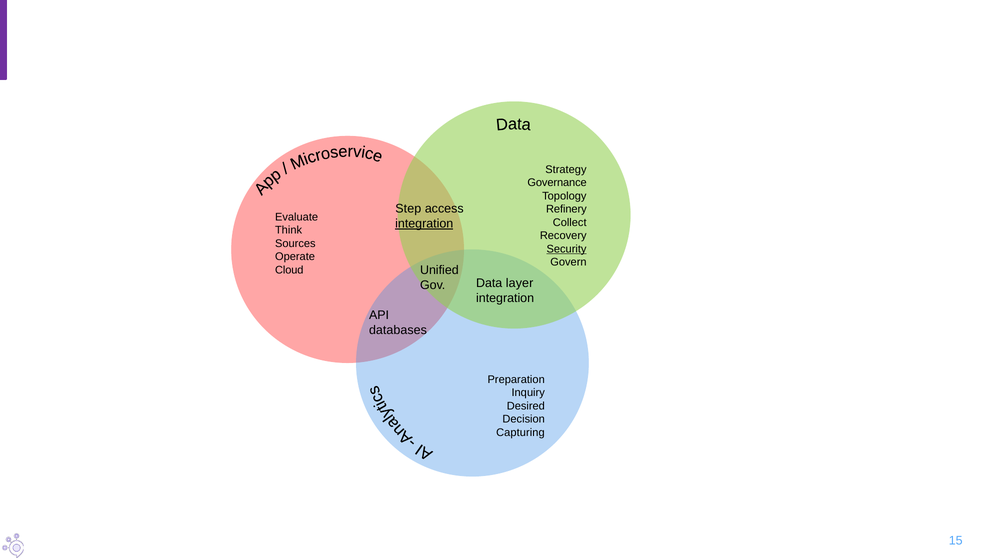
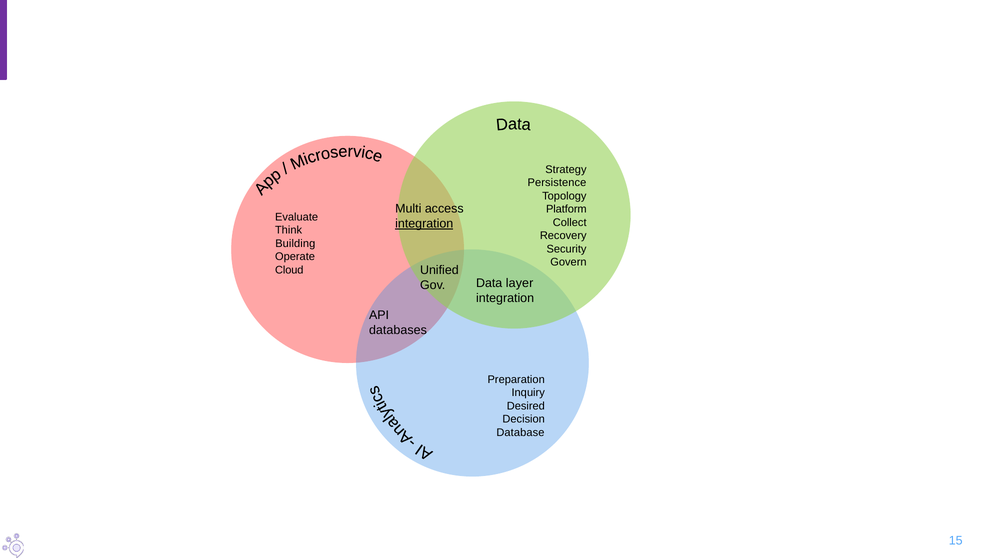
Governance: Governance -> Persistence (557, 183)
Step: Step -> Multi (408, 209)
Refinery: Refinery -> Platform (566, 209)
Sources: Sources -> Building (295, 243)
Security underline: present -> none (567, 249)
Capturing: Capturing -> Database (520, 432)
